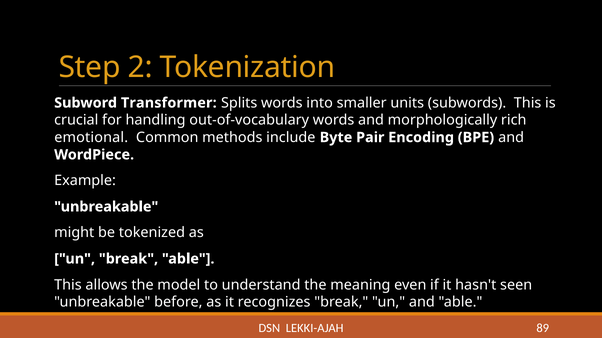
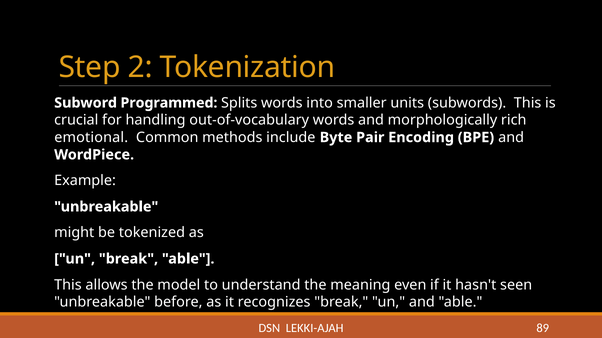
Transformer: Transformer -> Programmed (169, 103)
